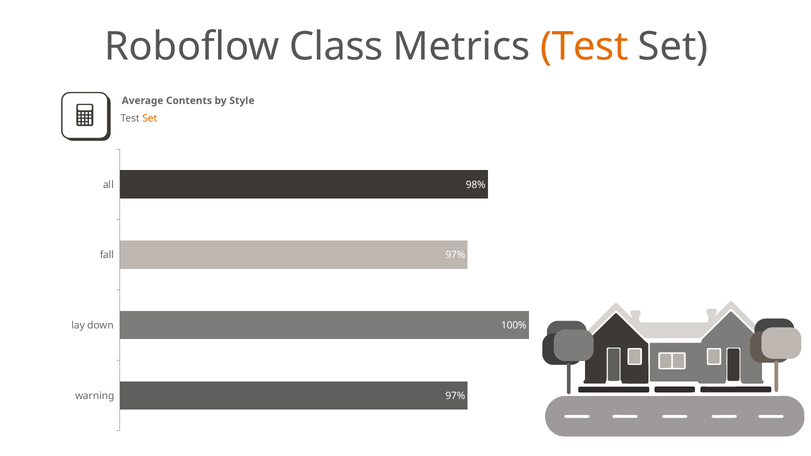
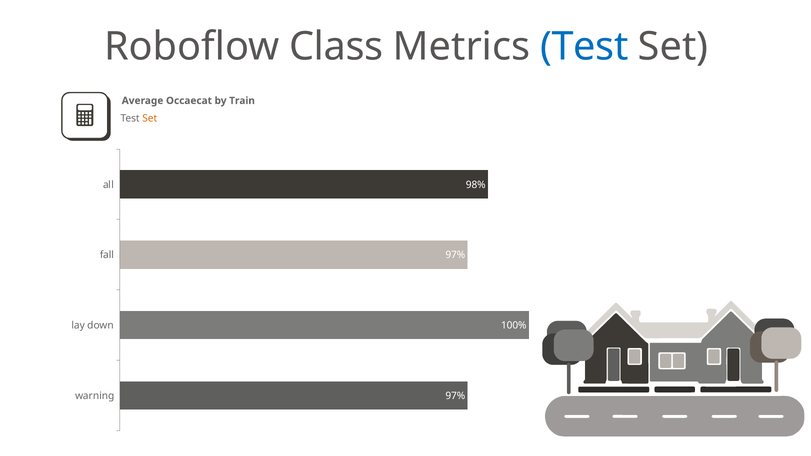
Test colour: orange -> blue (584, 47)
Contents: Contents -> Occaecat (189, 101)
Style: Style -> Train (242, 101)
